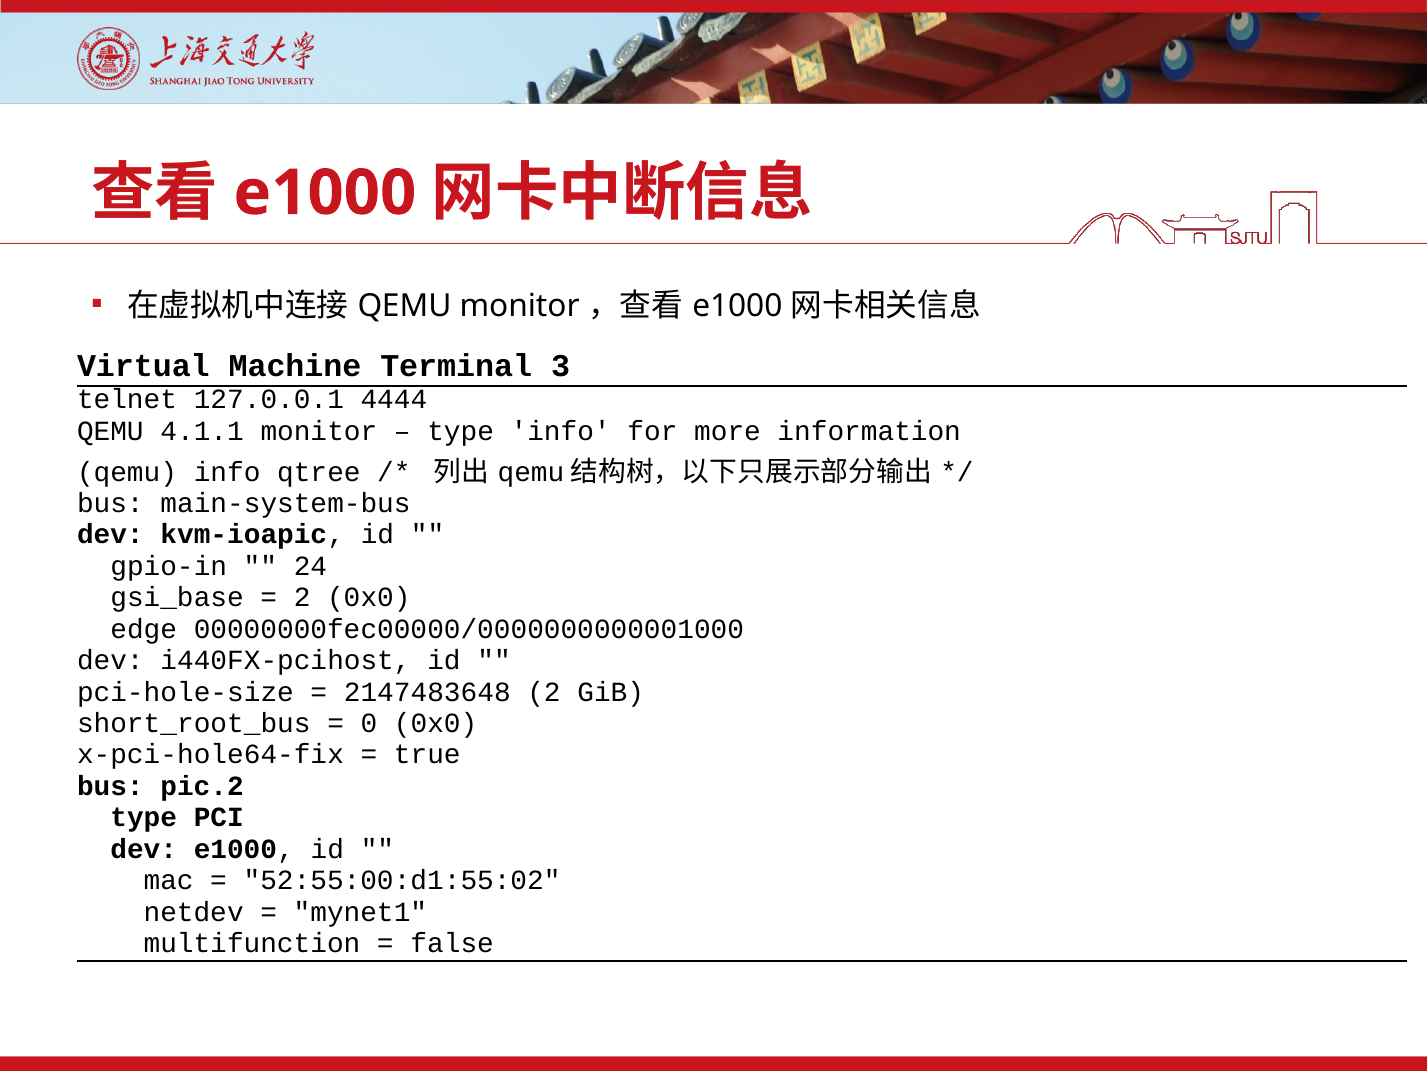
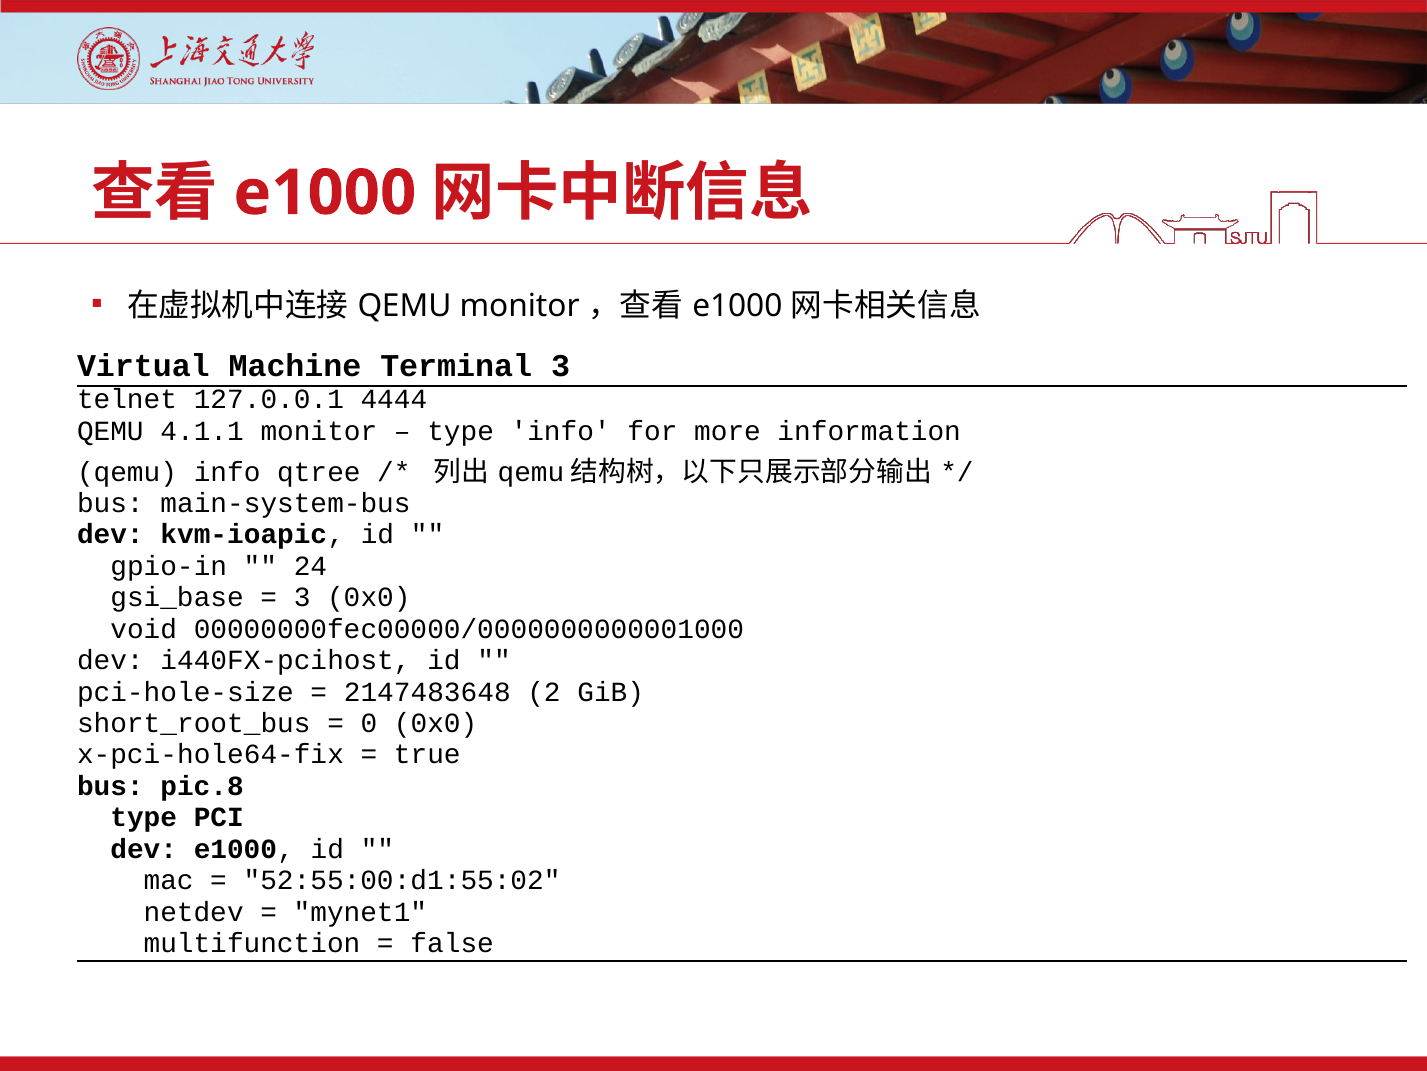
2: 2 -> 3 (302, 597)
edge: edge -> void (144, 629)
pic.2: pic.2 -> pic.8 (202, 786)
